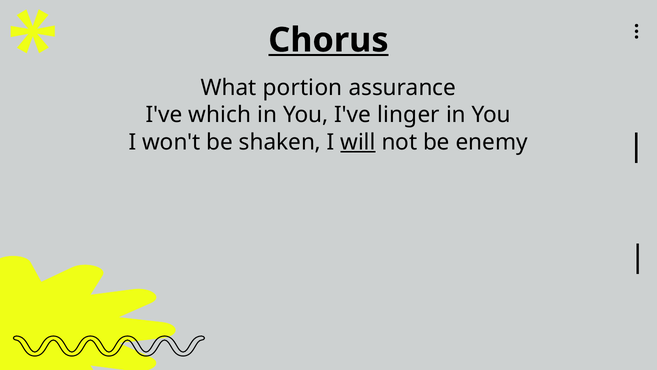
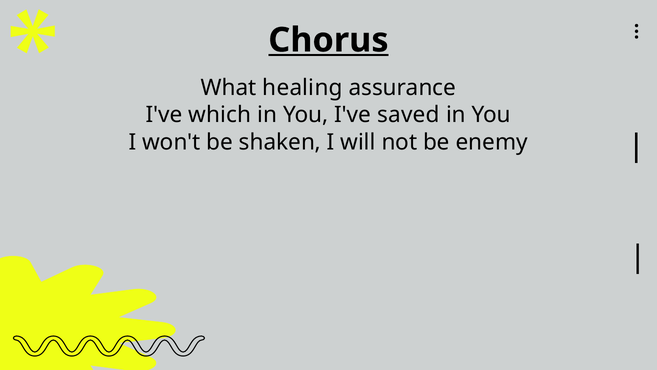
portion: portion -> healing (302, 88)
linger: linger -> saved (408, 115)
will underline: present -> none (358, 142)
